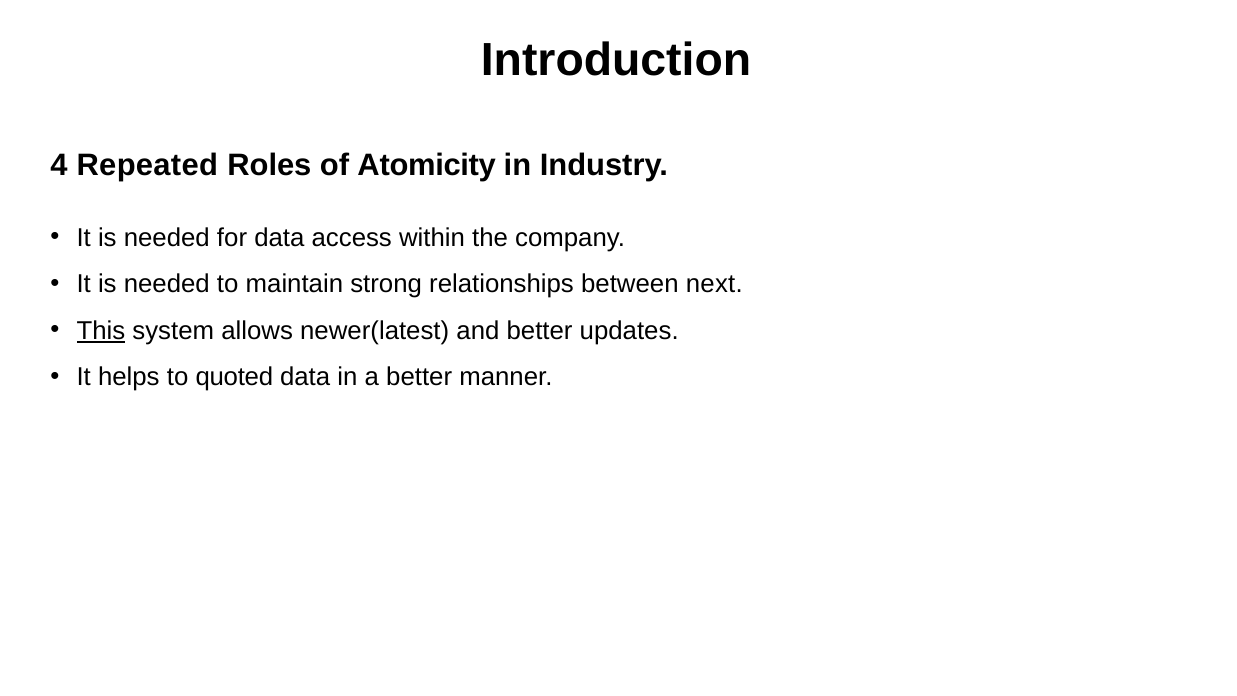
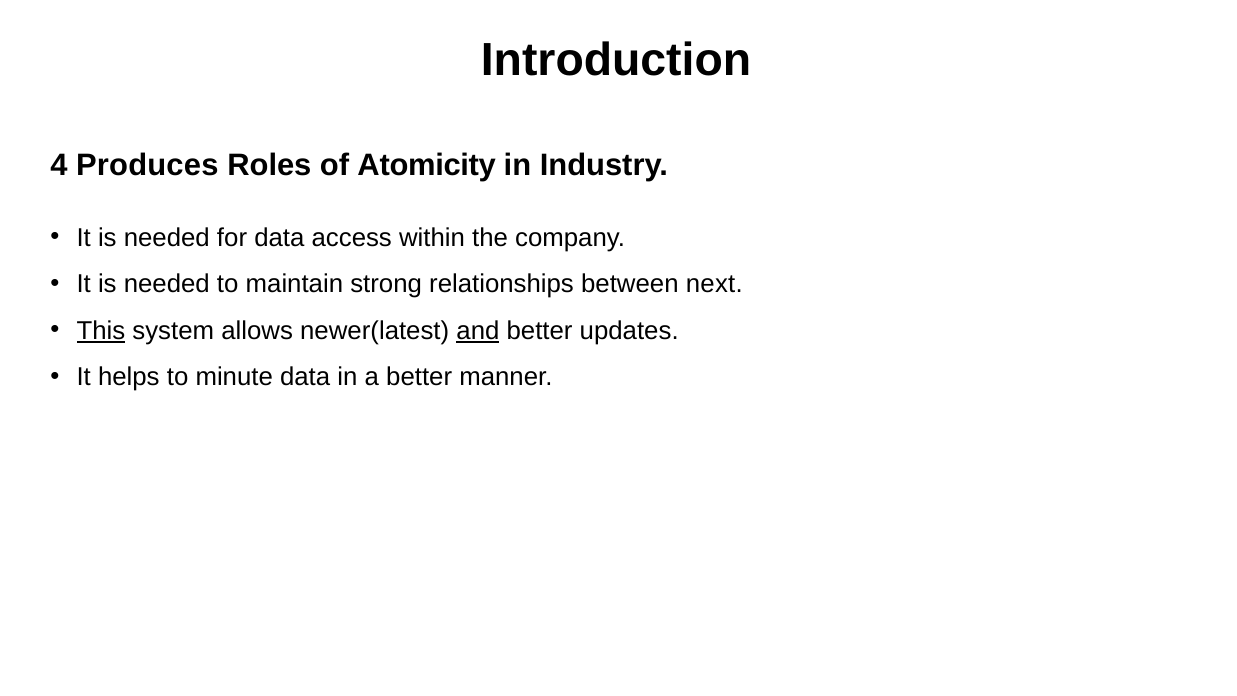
Repeated: Repeated -> Produces (147, 166)
and underline: none -> present (478, 331)
quoted: quoted -> minute (234, 377)
